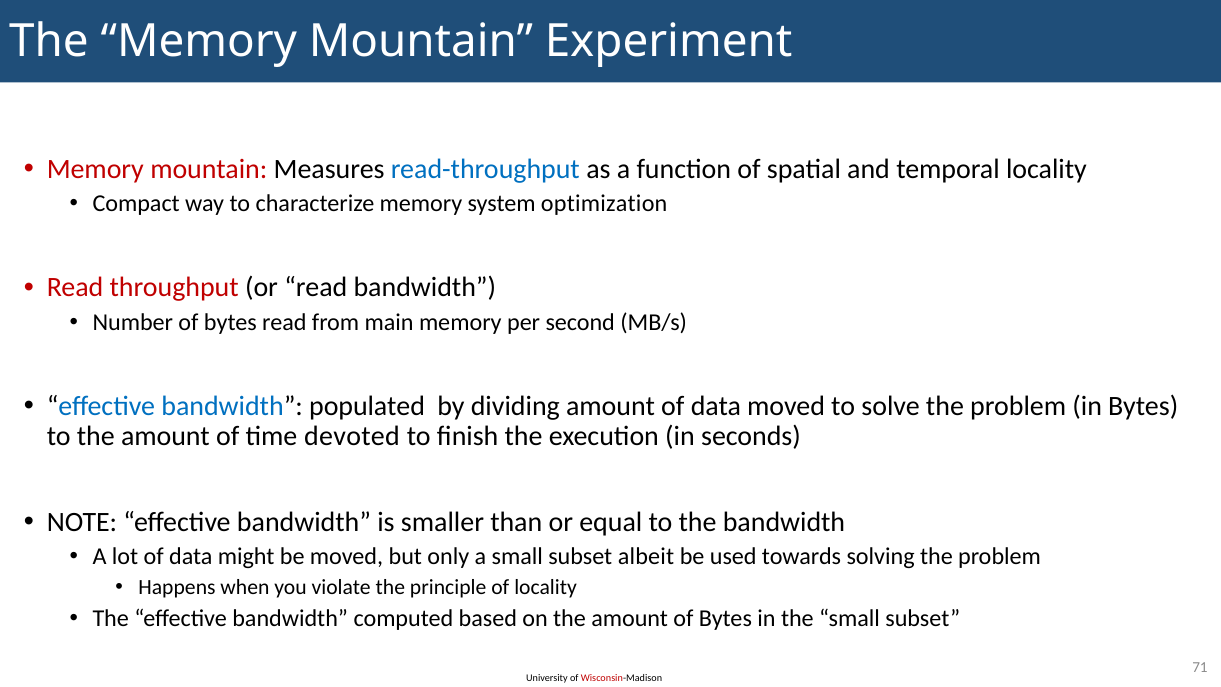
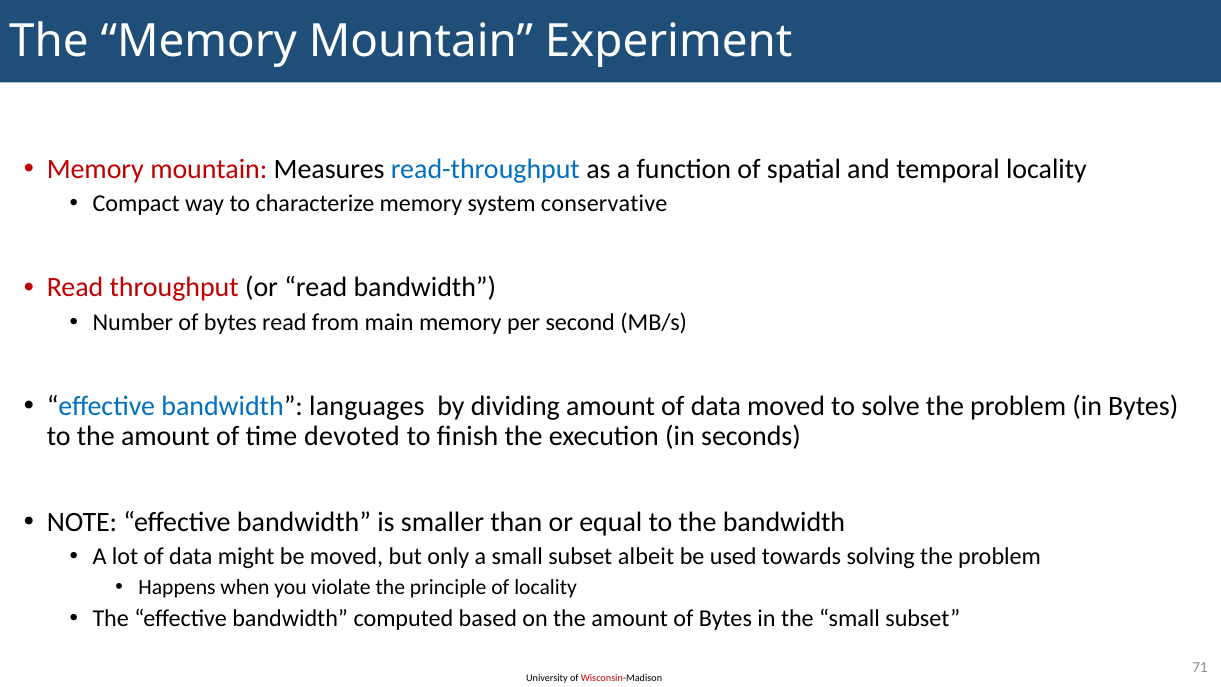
optimization: optimization -> conservative (604, 204)
populated: populated -> languages (367, 406)
